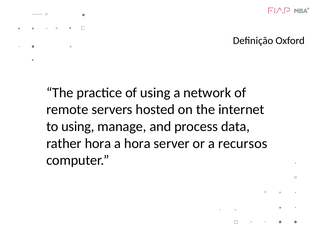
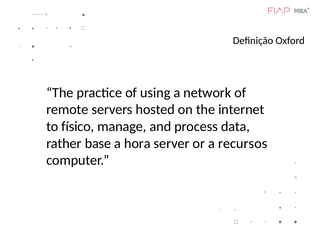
to using: using -> físico (78, 126)
rather hora: hora -> base (98, 143)
